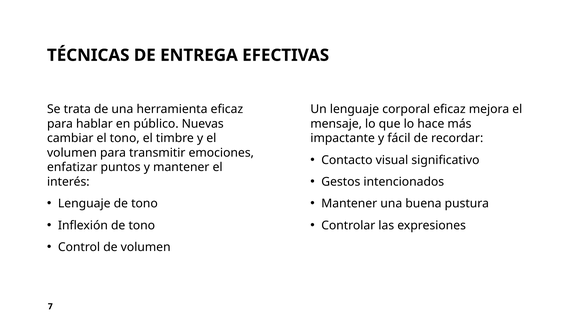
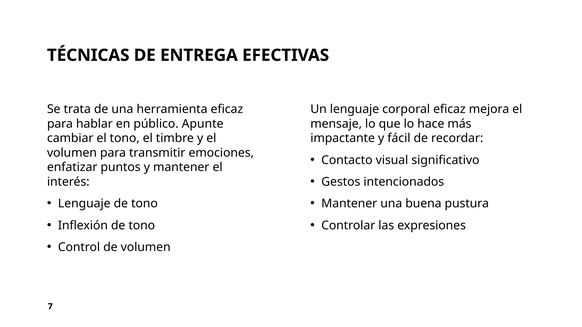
Nuevas: Nuevas -> Apunte (203, 124)
